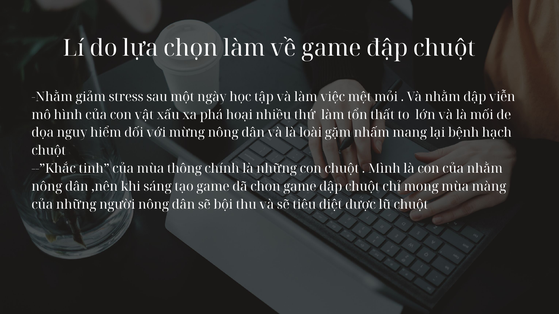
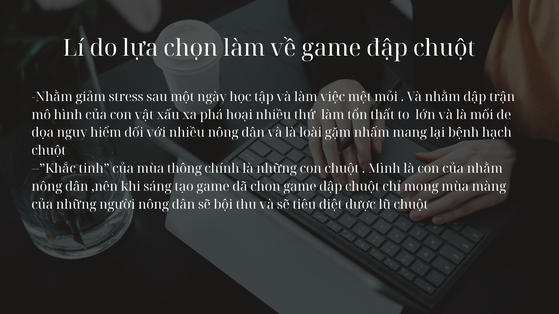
viễn: viễn -> trận (502, 97)
với mừng: mừng -> nhiều (187, 133)
